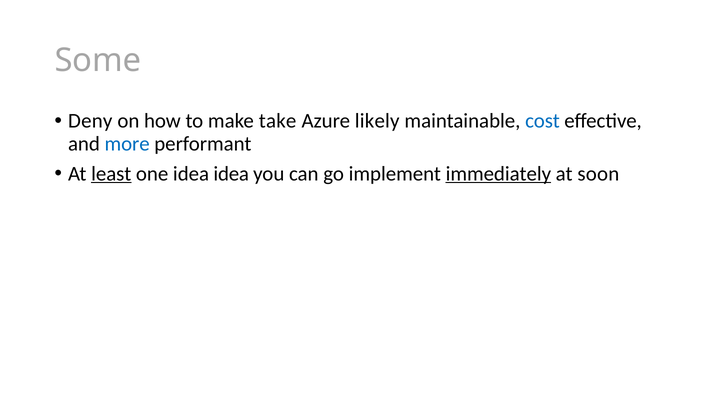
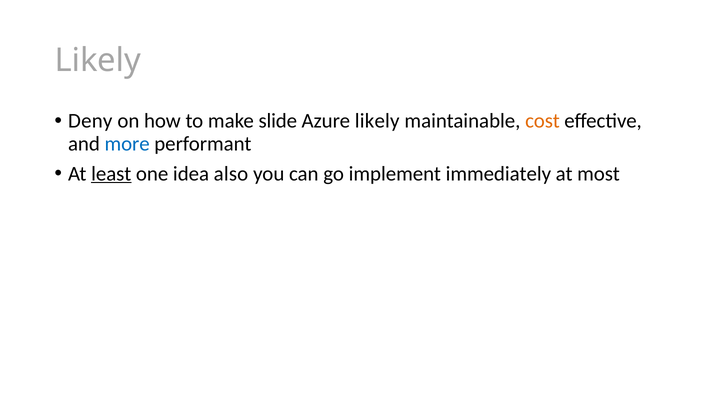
Some: Some -> Likely (98, 60)
take: take -> slide (278, 121)
cost colour: blue -> orange (542, 121)
idea idea: idea -> also (231, 174)
immediately underline: present -> none (498, 174)
soon: soon -> most (599, 174)
